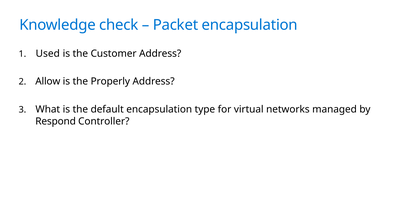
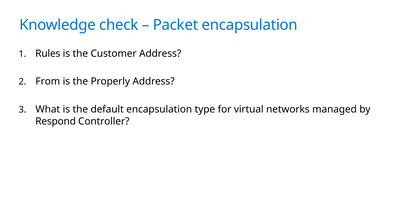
Used: Used -> Rules (48, 54)
Allow: Allow -> From (48, 82)
